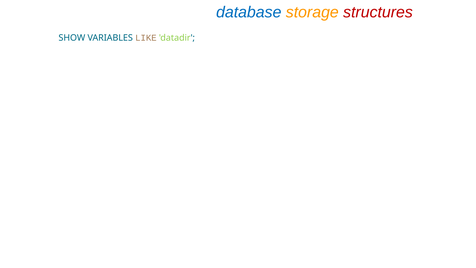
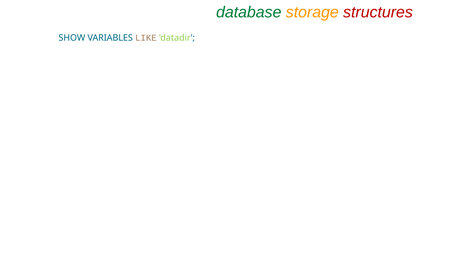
database colour: blue -> green (249, 12)
